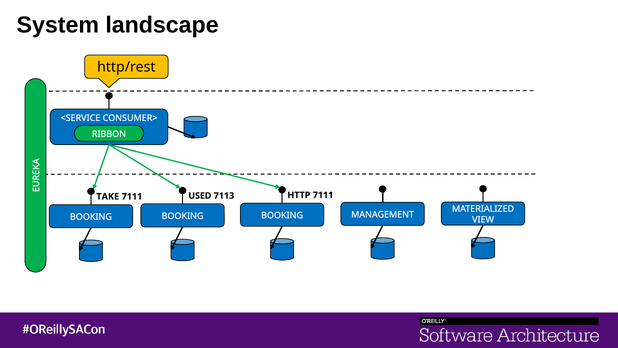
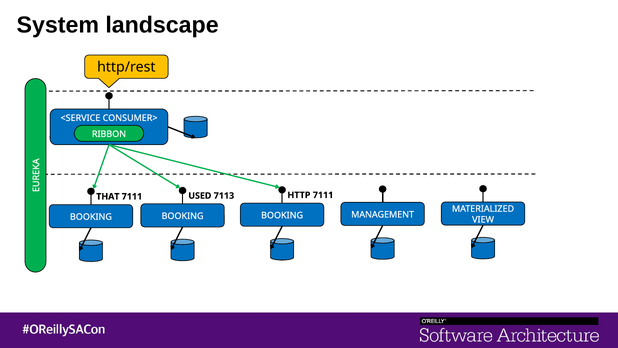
TAKE: TAKE -> THAT (108, 196)
